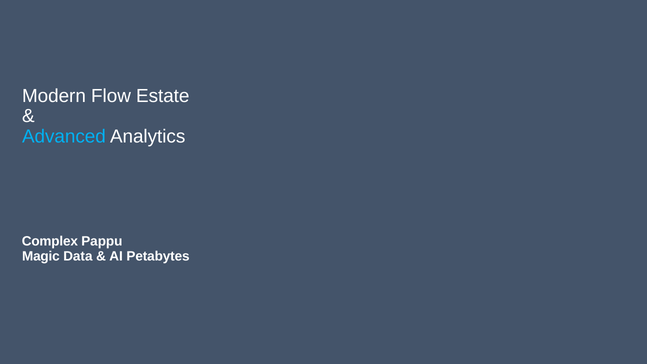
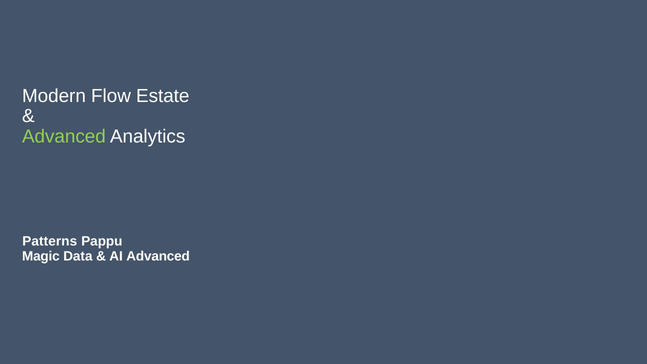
Advanced colour: light blue -> light green (64, 137)
Complex: Complex -> Patterns (50, 241)
AI Petabytes: Petabytes -> Advanced (158, 256)
